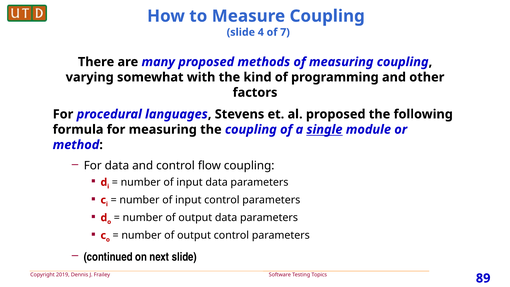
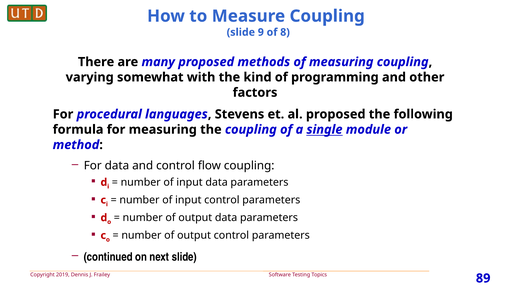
4: 4 -> 9 (261, 32)
7: 7 -> 8 (285, 32)
